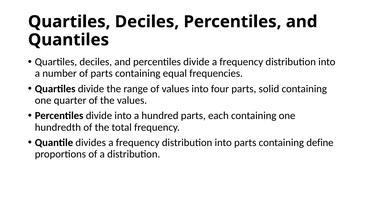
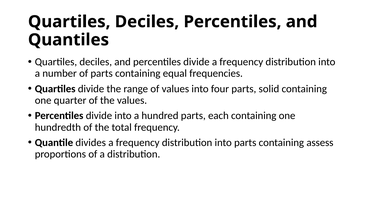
define: define -> assess (320, 143)
